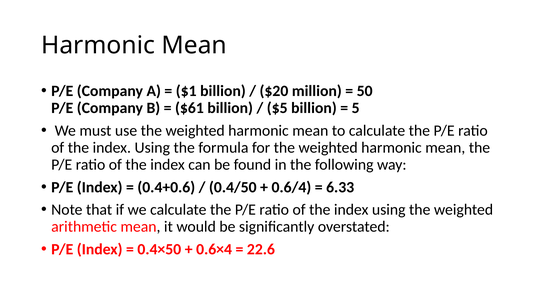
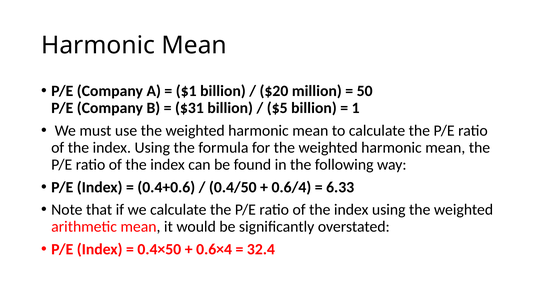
$61: $61 -> $31 (189, 108)
5: 5 -> 1 (356, 108)
22.6: 22.6 -> 32.4 (261, 249)
